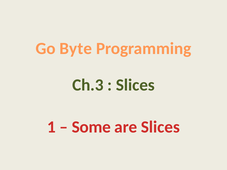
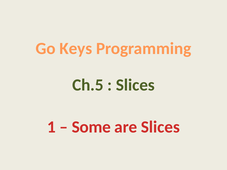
Byte: Byte -> Keys (76, 49)
Ch.3: Ch.3 -> Ch.5 (88, 85)
